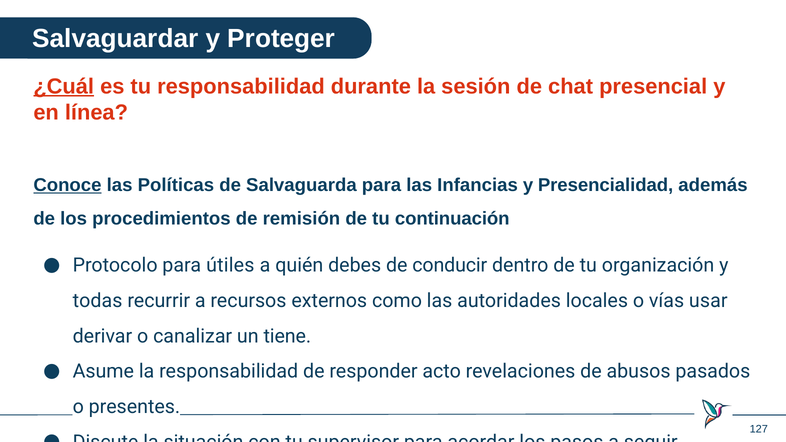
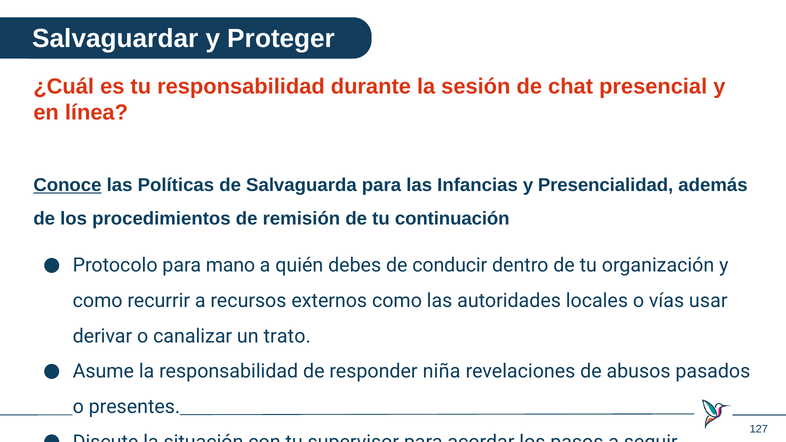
¿Cuál underline: present -> none (64, 86)
útiles: útiles -> mano (230, 265)
todas: todas -> como (98, 301)
tiene: tiene -> trato (287, 336)
acto: acto -> niña (442, 372)
